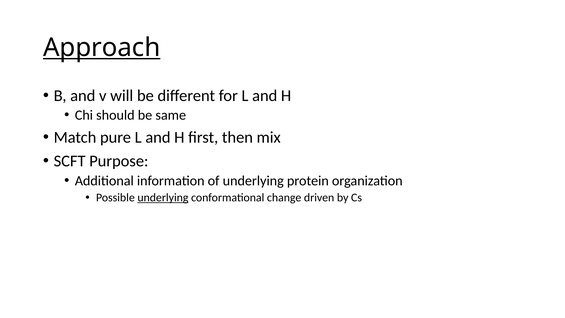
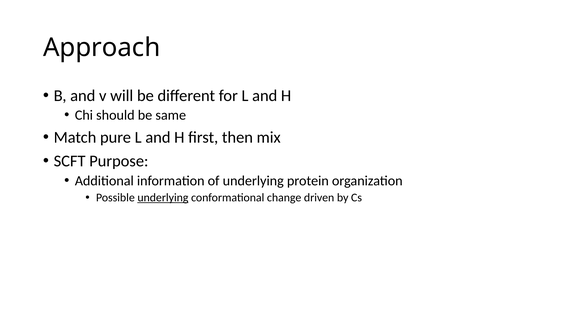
Approach underline: present -> none (102, 47)
